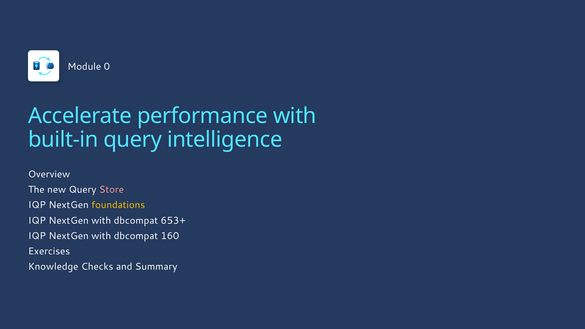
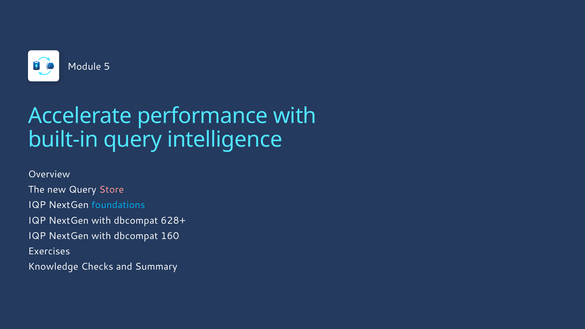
0: 0 -> 5 (107, 66)
foundations colour: yellow -> light blue (118, 205)
653+: 653+ -> 628+ (173, 220)
